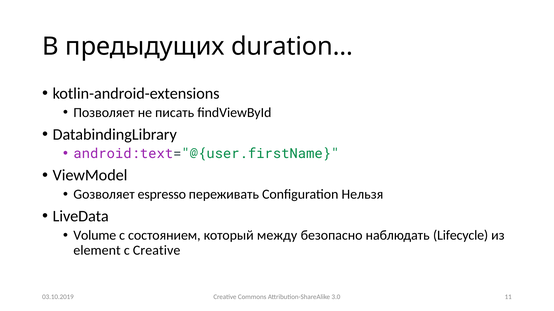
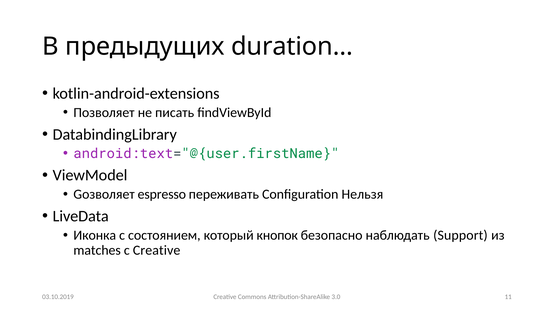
Volume: Volume -> Иконка (95, 236)
между: между -> кнопок (277, 236)
Lifecycle: Lifecycle -> Support (460, 236)
element: element -> matches (97, 251)
